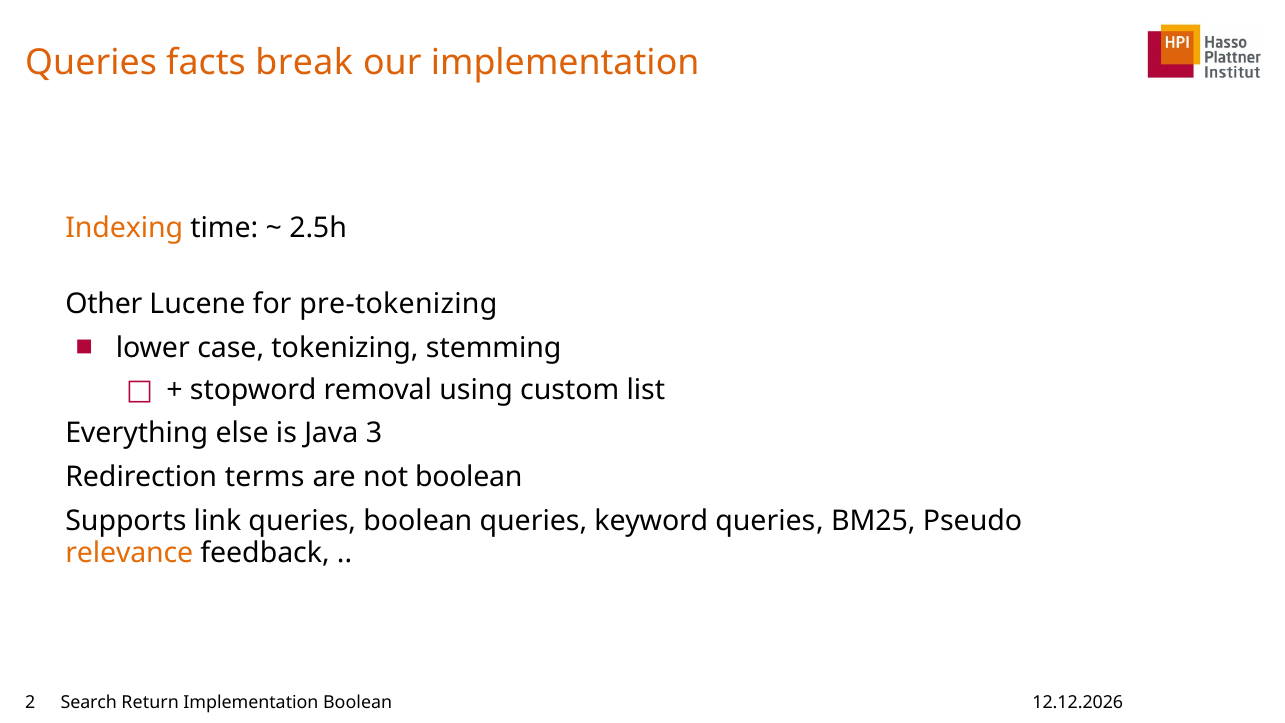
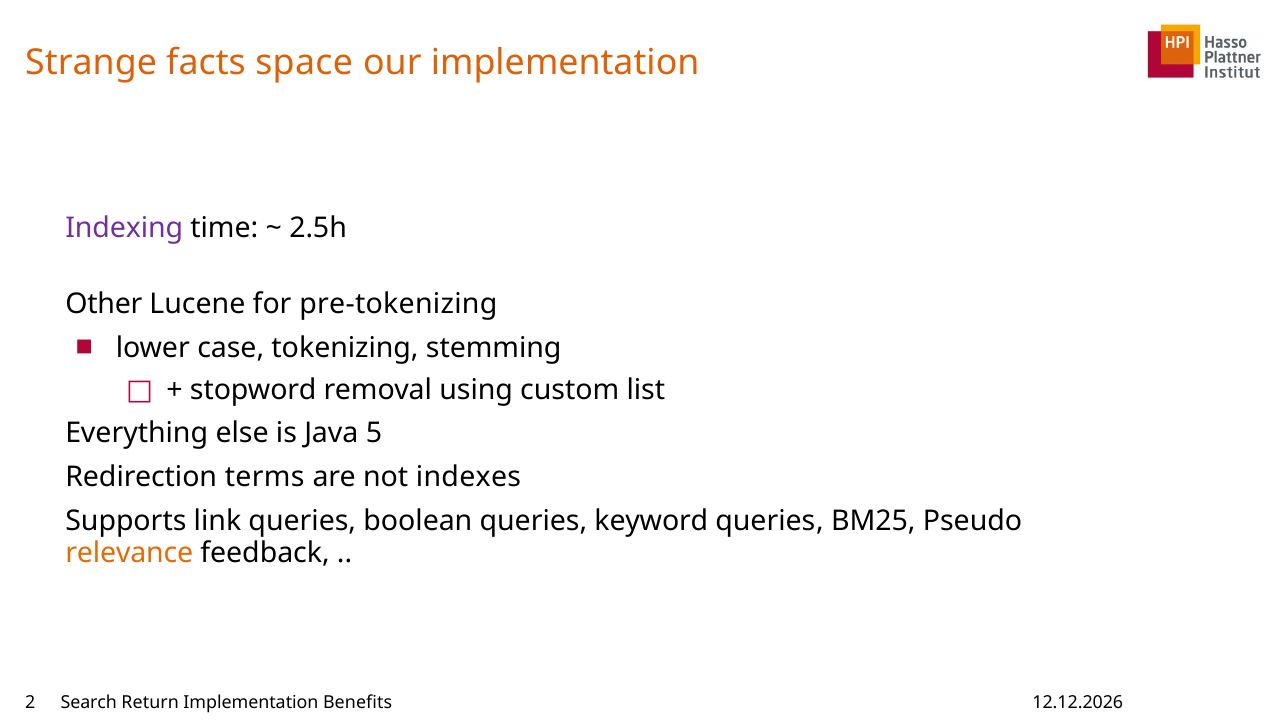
Queries: Queries -> Strange (91, 63)
break: break -> space (304, 63)
Indexing colour: orange -> purple (124, 228)
3: 3 -> 5 (374, 433)
not boolean: boolean -> indexes (468, 477)
Implementation Boolean: Boolean -> Benefits (358, 702)
